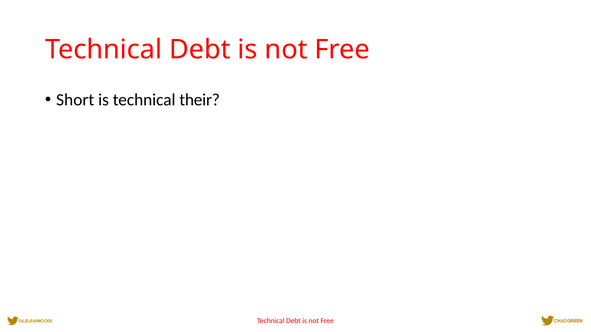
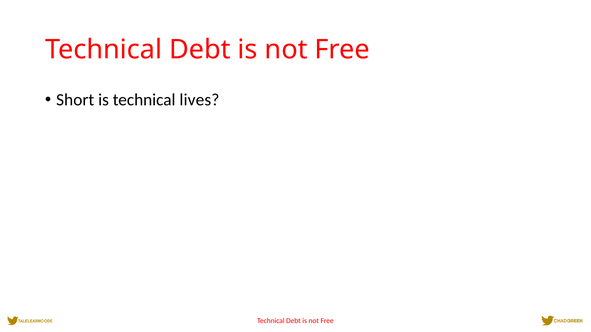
their: their -> lives (199, 100)
